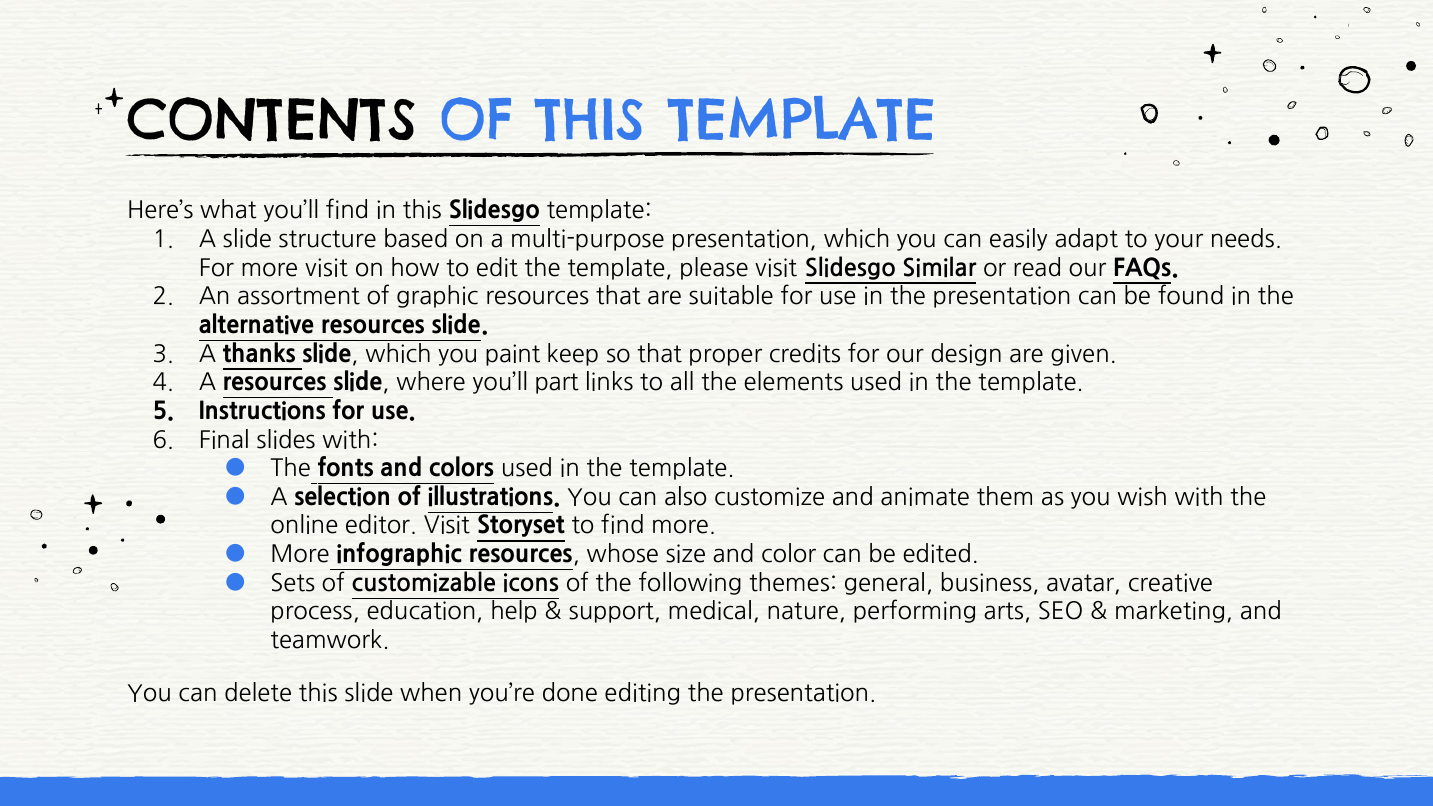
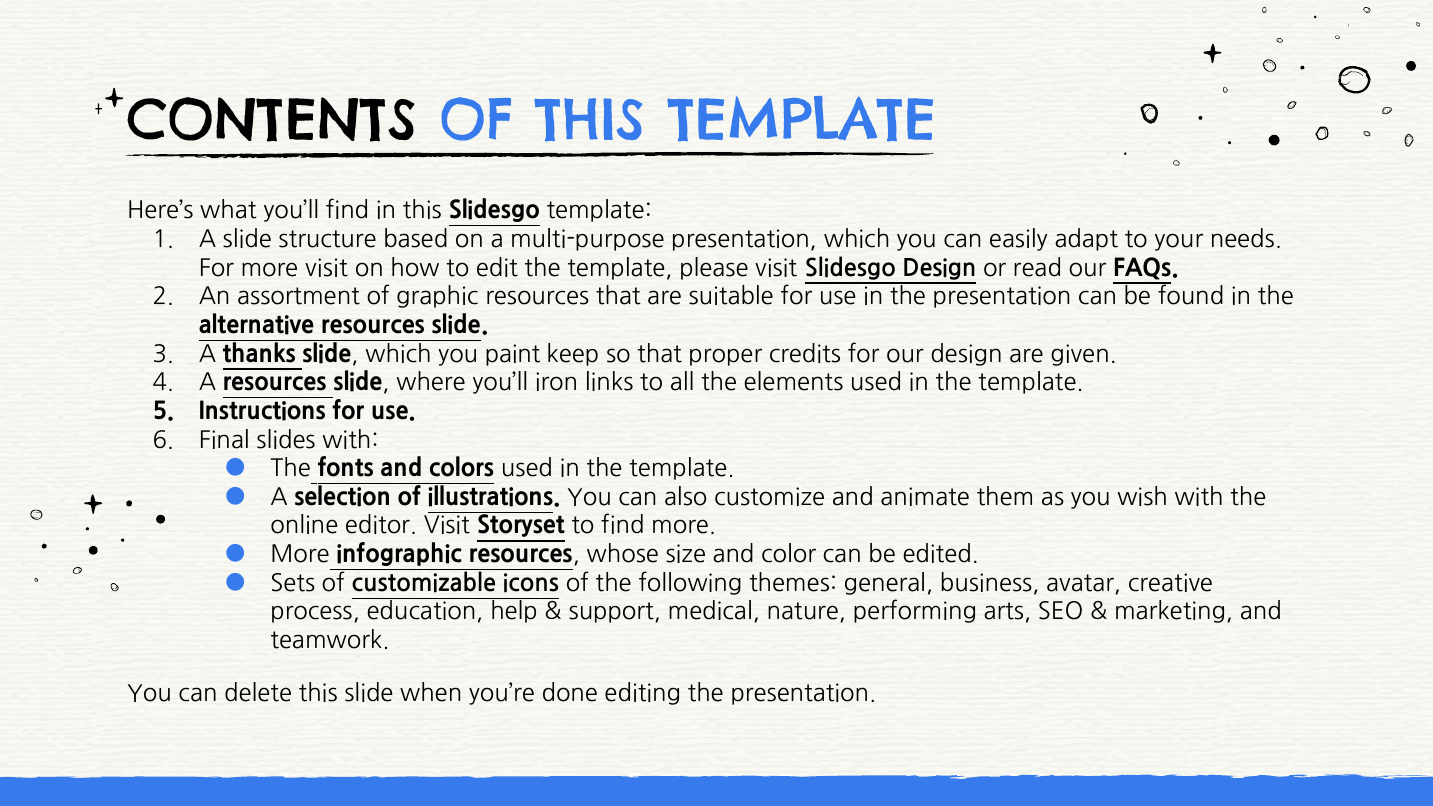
Slidesgo Similar: Similar -> Design (939, 268)
part: part -> iron (556, 383)
